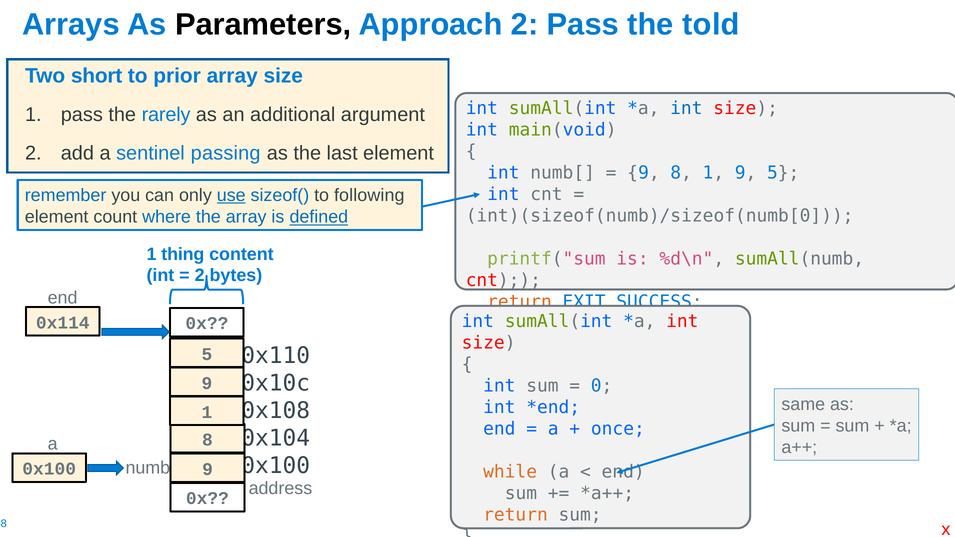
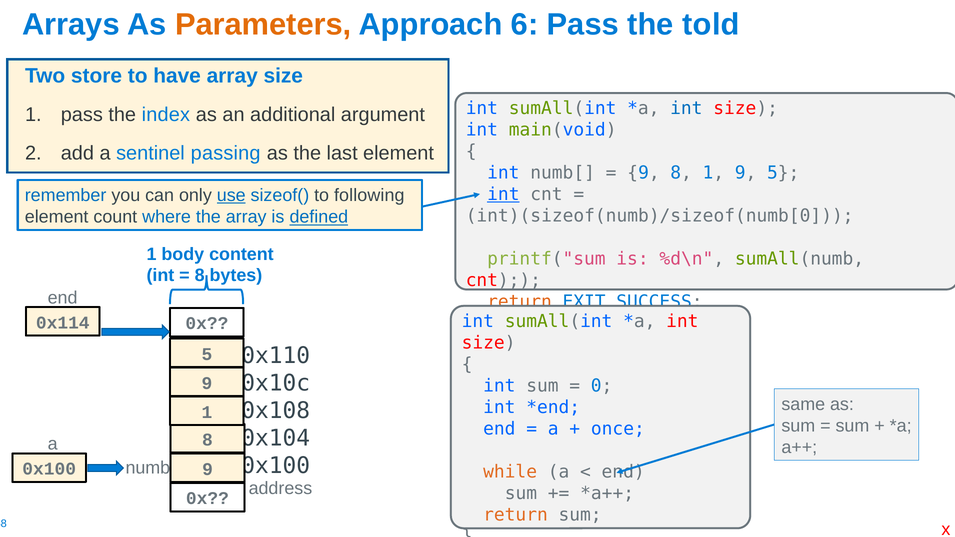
Parameters colour: black -> orange (263, 25)
Approach 2: 2 -> 6 (525, 25)
short: short -> store (97, 76)
prior: prior -> have (177, 76)
rarely: rarely -> index (166, 115)
int underline: none -> present (503, 194)
thing: thing -> body (183, 254)
2: 2 -> 8 (200, 276)
